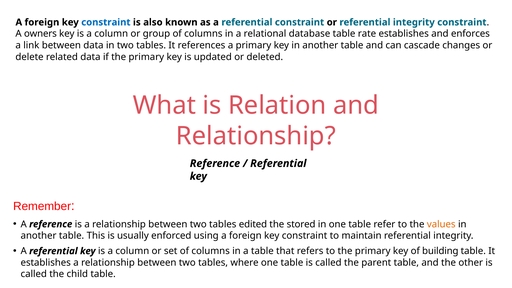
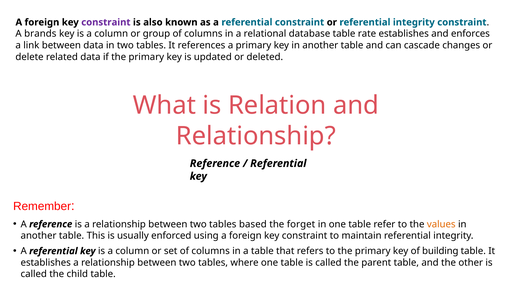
constraint colour: blue -> purple (106, 22)
owners: owners -> brands (40, 34)
edited: edited -> based (253, 224)
stored: stored -> forget (301, 224)
